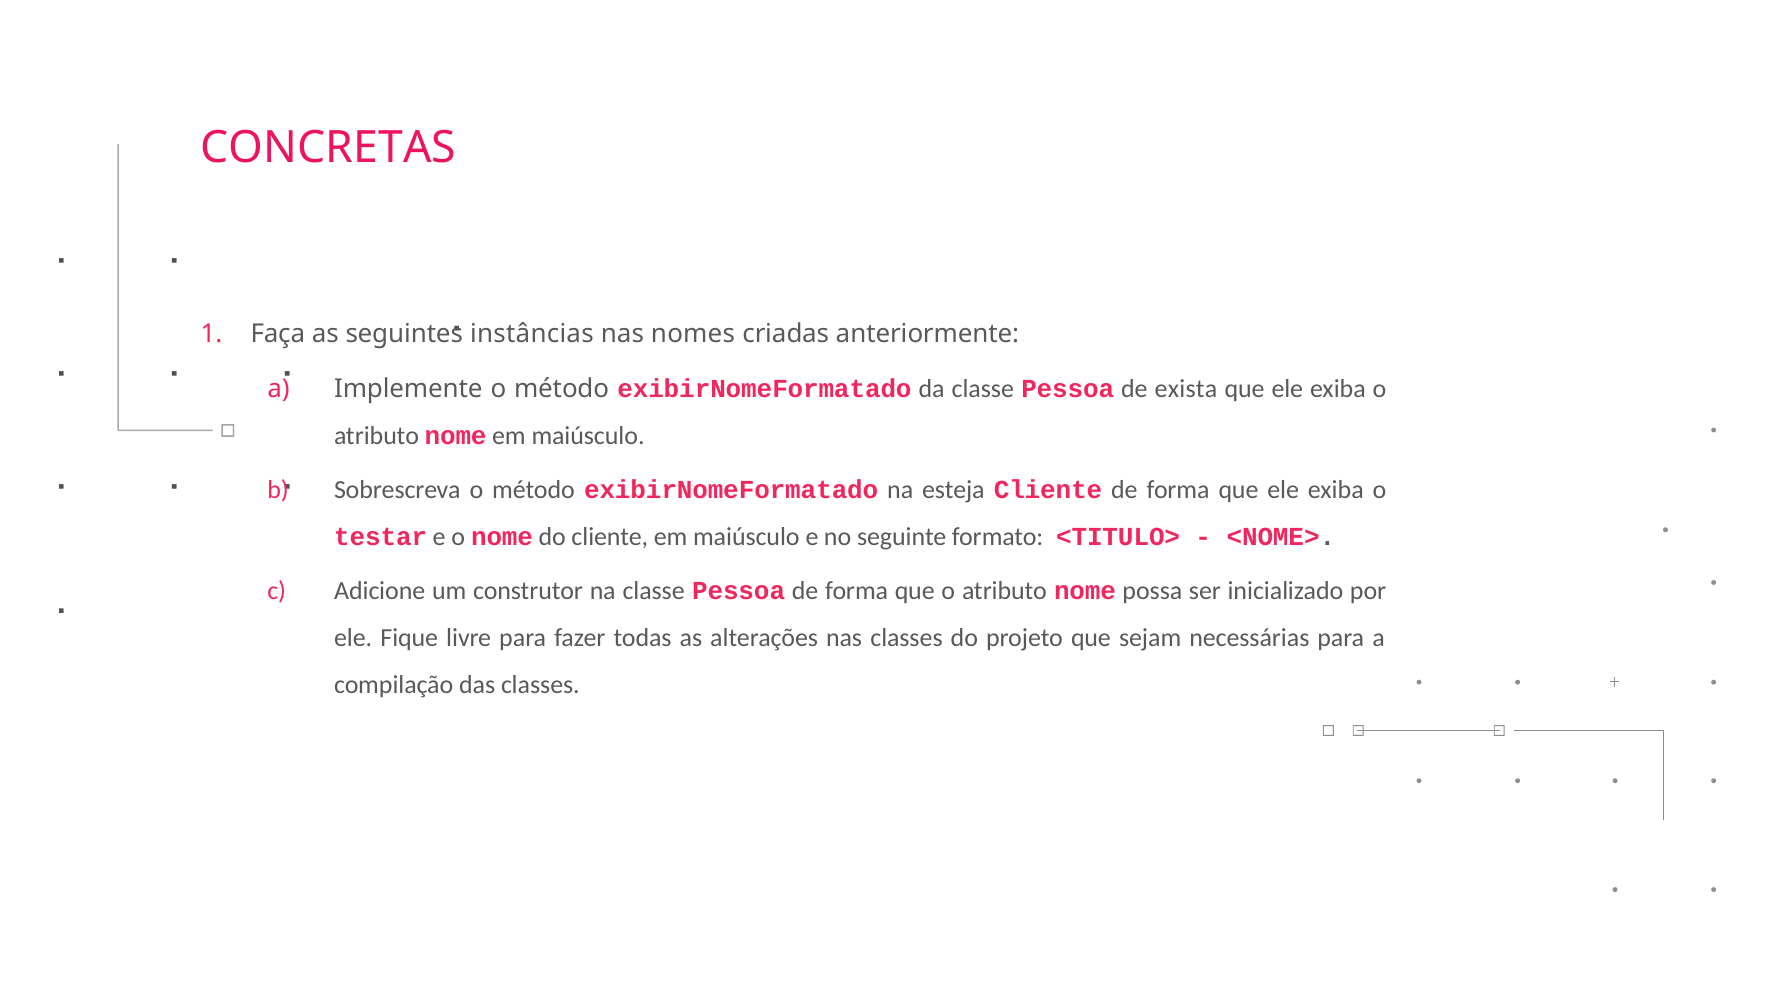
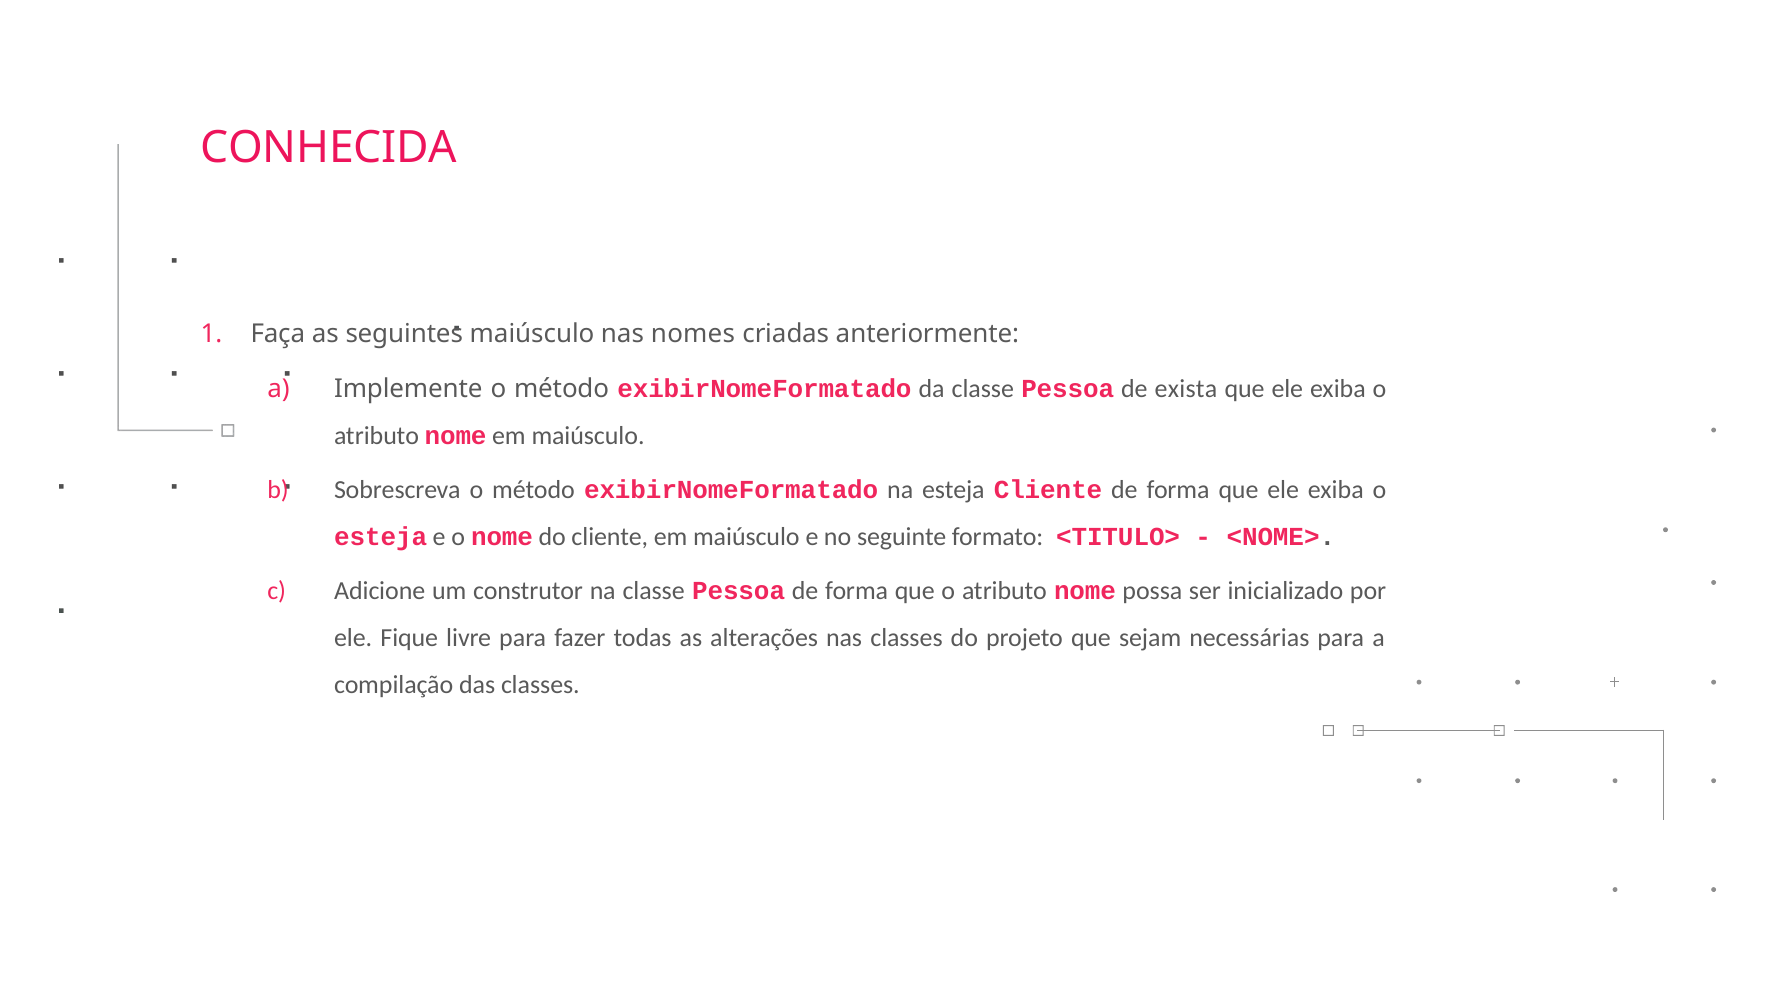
CONCRETAS: CONCRETAS -> CONHECIDA (329, 147)
seguintes instâncias: instâncias -> maiúsculo (532, 334)
testar: testar -> esteja (381, 536)
